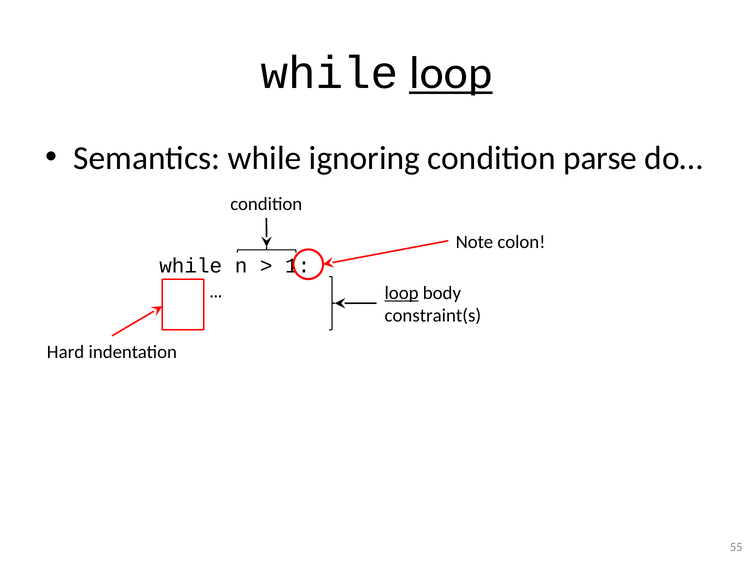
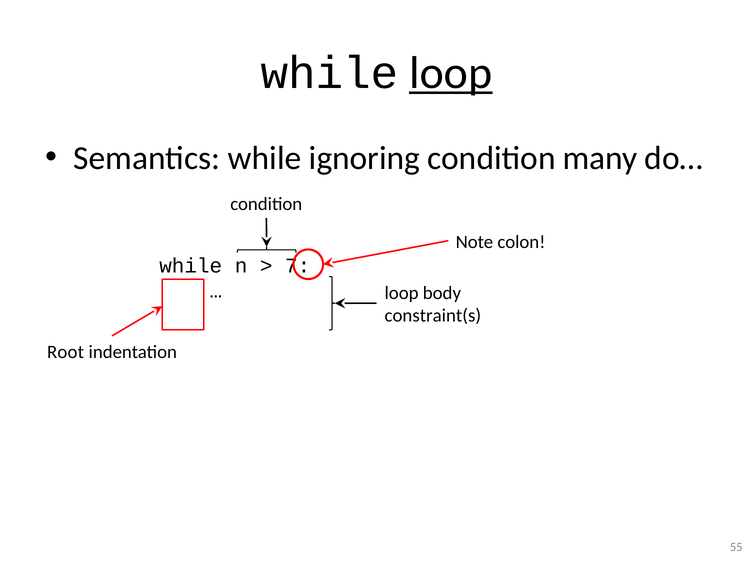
parse: parse -> many (600, 158)
1: 1 -> 7 (298, 266)
loop underline: present -> none (402, 293)
Hard: Hard -> Root (65, 352)
